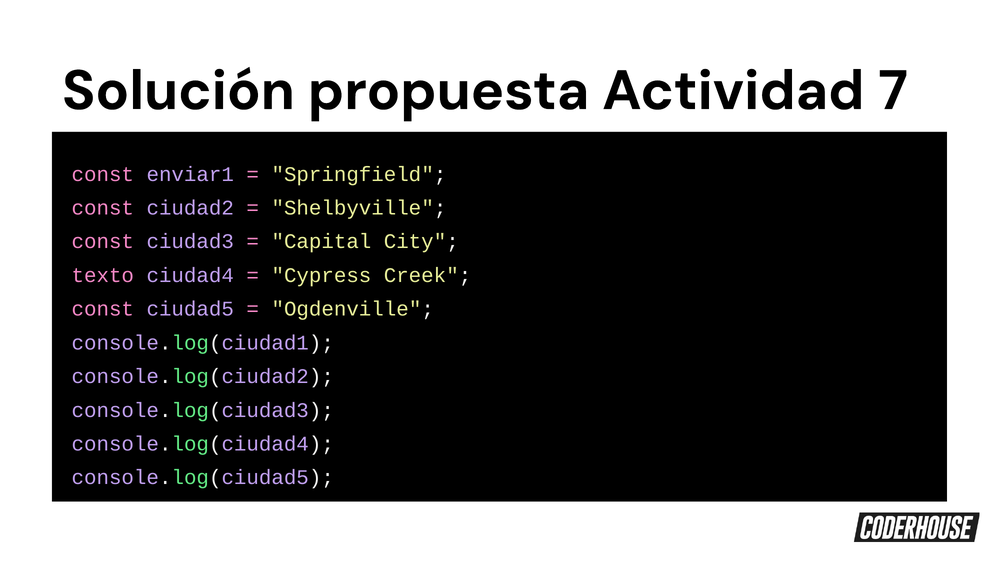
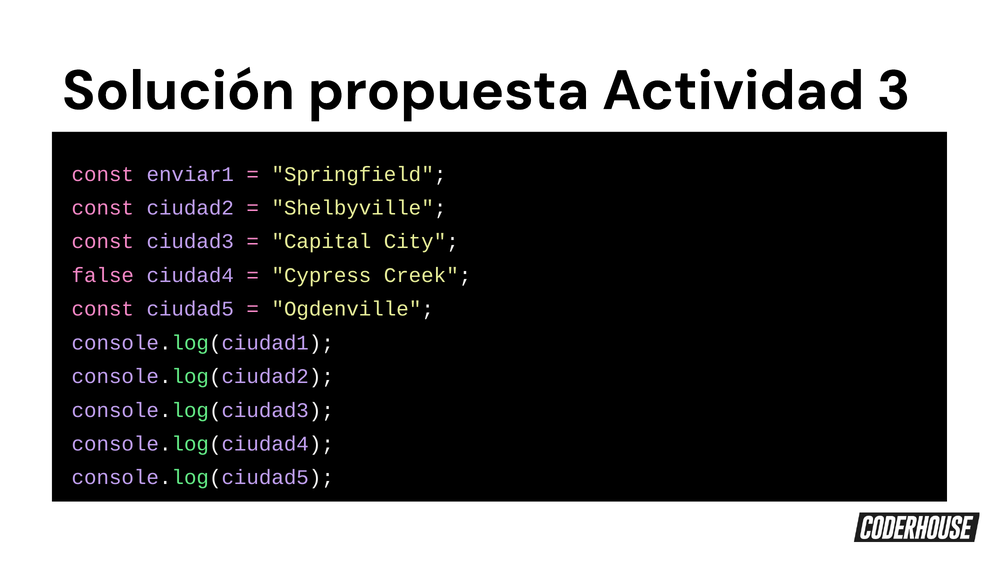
7: 7 -> 3 (894, 91)
texto: texto -> false (103, 275)
